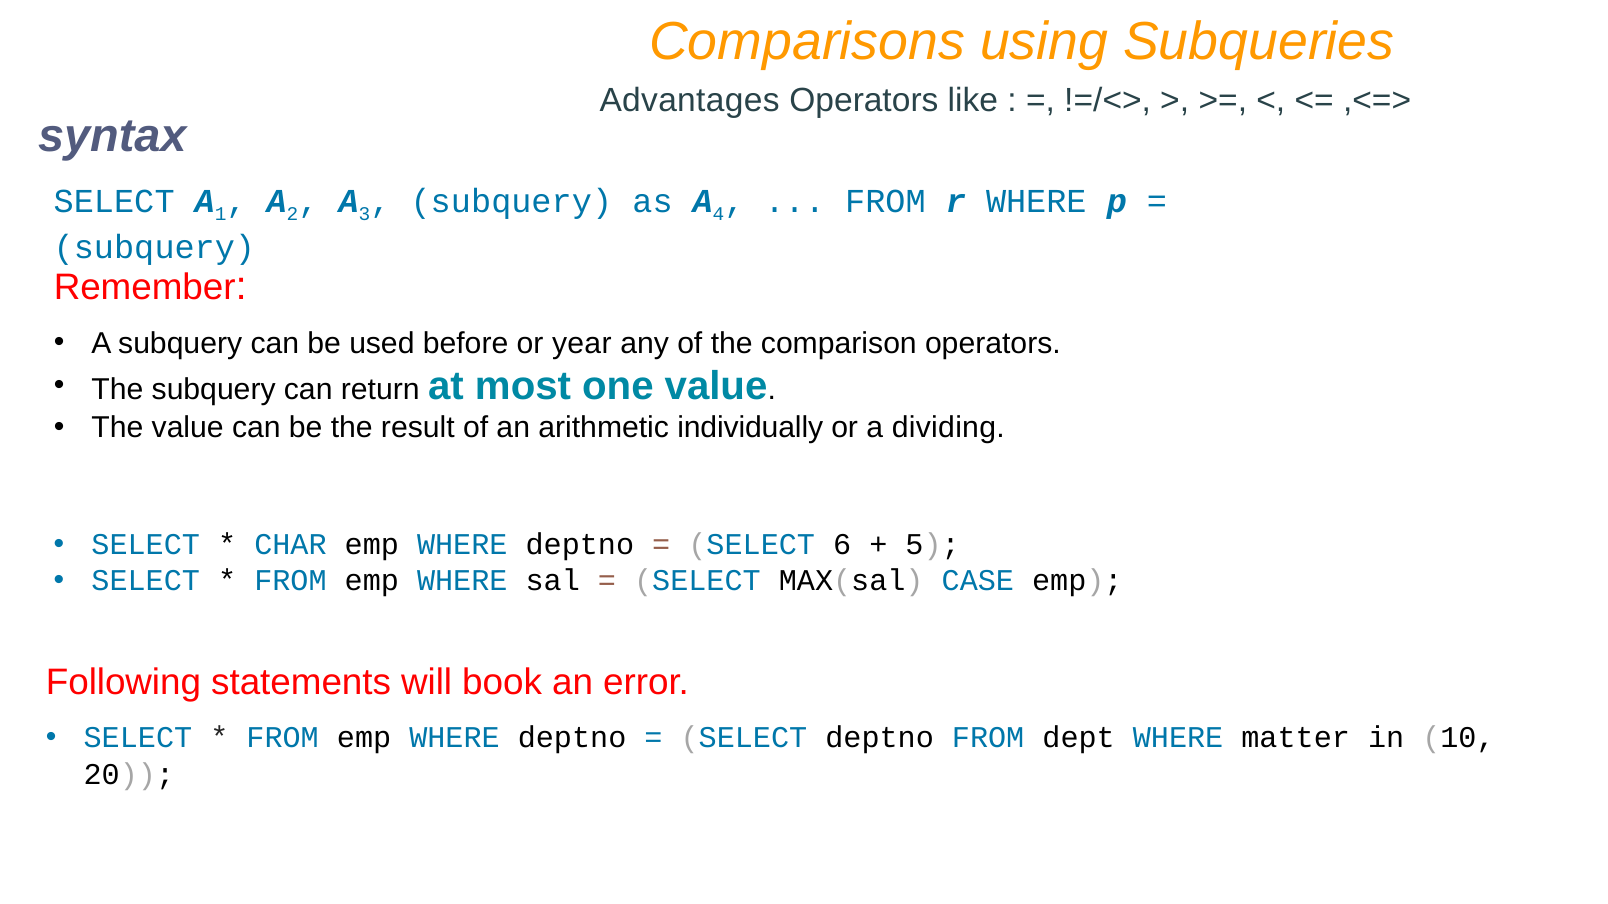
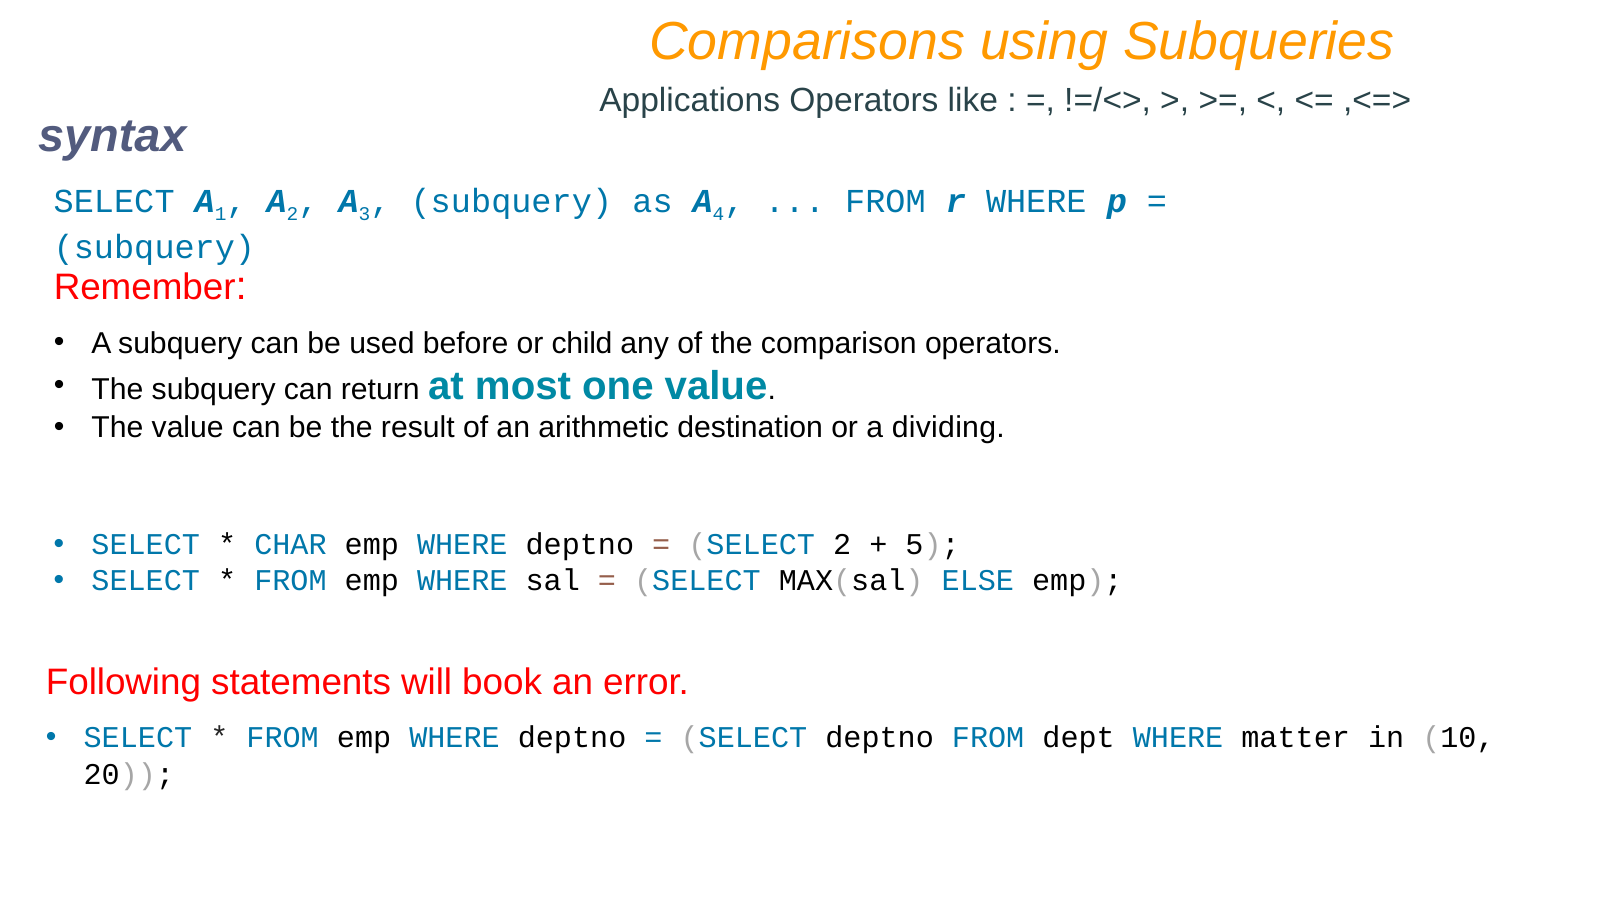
Advantages: Advantages -> Applications (690, 100)
year: year -> child (582, 344)
individually: individually -> destination (750, 428)
SELECT 6: 6 -> 2 (842, 545)
CASE: CASE -> ELSE (978, 581)
